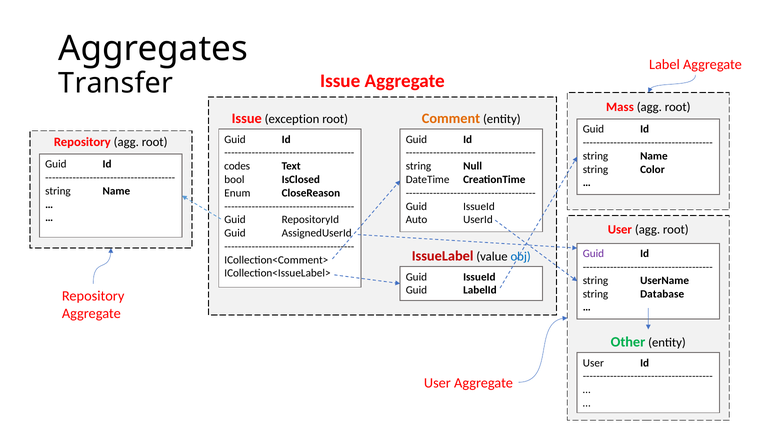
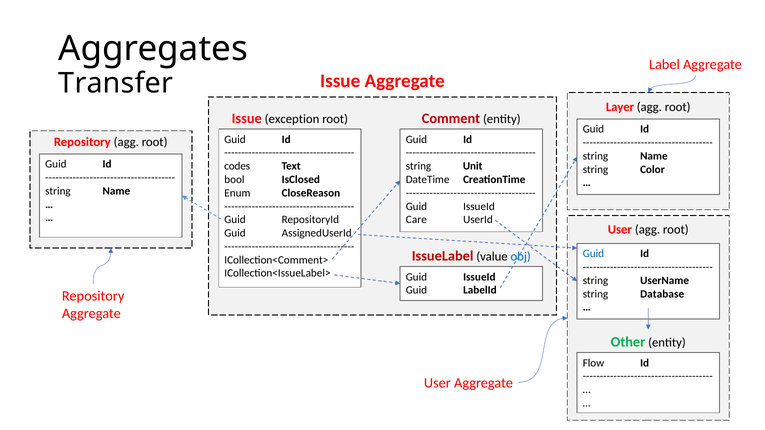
Mass: Mass -> Layer (620, 107)
Comment colour: orange -> red (451, 118)
Null: Null -> Unit (473, 166)
Auto: Auto -> Care (416, 220)
Guid colour: purple -> blue (593, 254)
User: User -> Flow (593, 363)
